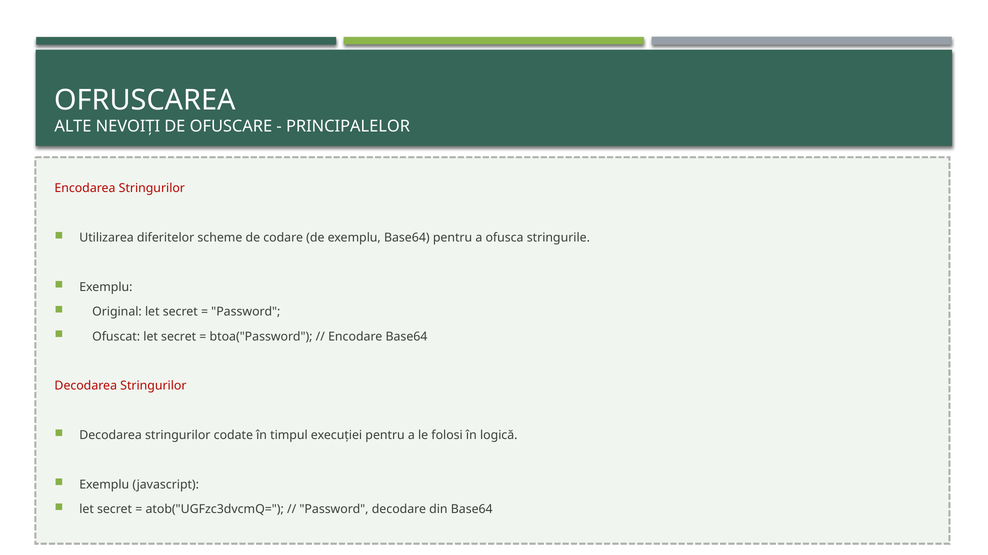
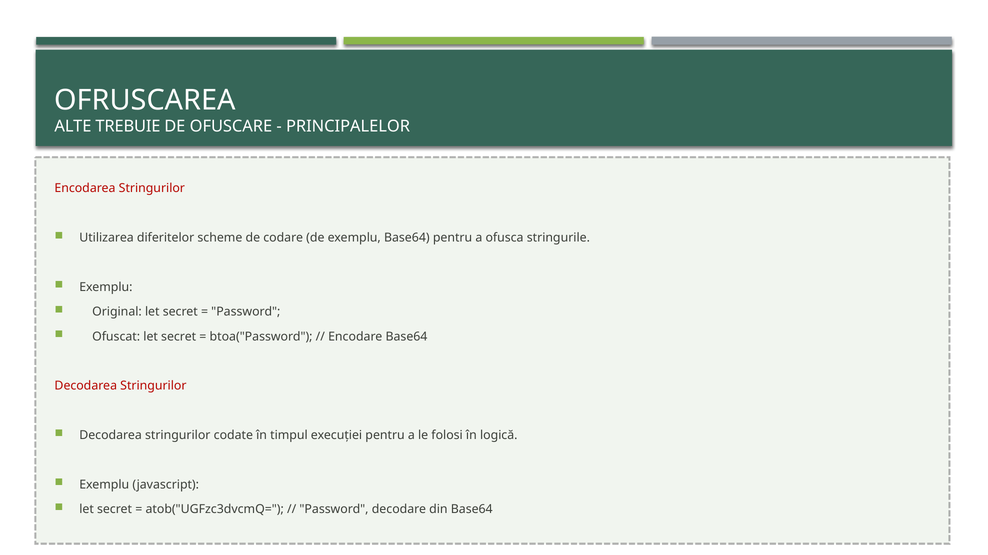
NEVOIȚI: NEVOIȚI -> TREBUIE (128, 127)
